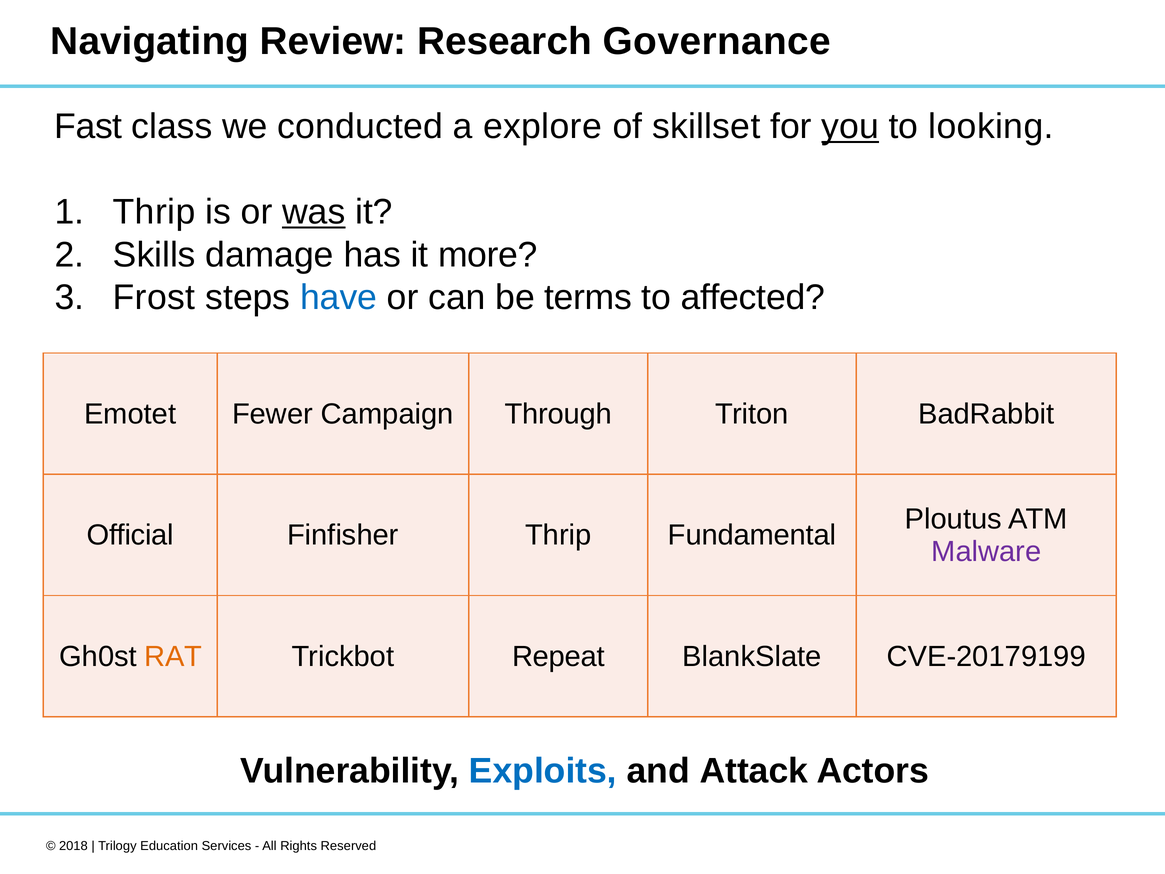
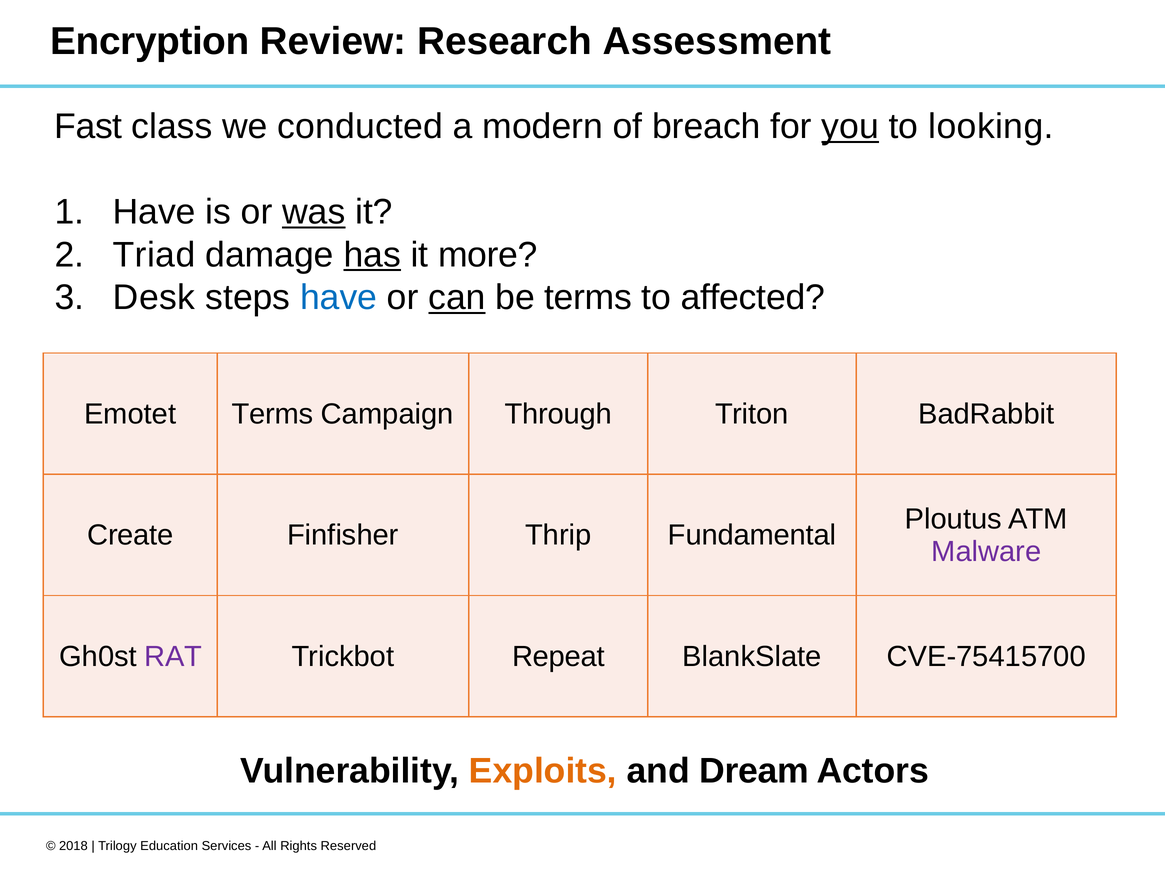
Navigating: Navigating -> Encryption (150, 41)
Governance: Governance -> Assessment (717, 41)
explore: explore -> modern (543, 127)
skillset: skillset -> breach (706, 127)
Thrip: Thrip -> Have (154, 212)
Skills: Skills -> Triad (154, 255)
has underline: none -> present (372, 255)
Frost: Frost -> Desk (154, 297)
can underline: none -> present (457, 297)
Emotet Fewer: Fewer -> Terms (273, 414)
Official: Official -> Create (130, 535)
RAT colour: orange -> purple (173, 656)
CVE-20179199: CVE-20179199 -> CVE-75415700 (986, 656)
Exploits colour: blue -> orange (543, 771)
Attack: Attack -> Dream (754, 771)
